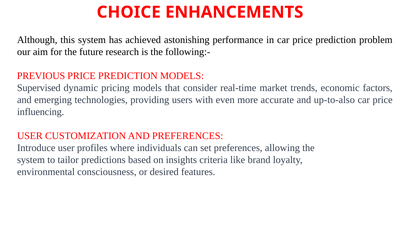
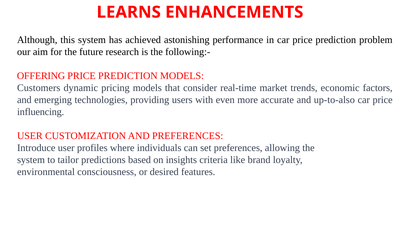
CHOICE: CHOICE -> LEARNS (129, 12)
PREVIOUS: PREVIOUS -> OFFERING (41, 76)
Supervised: Supervised -> Customers (39, 88)
